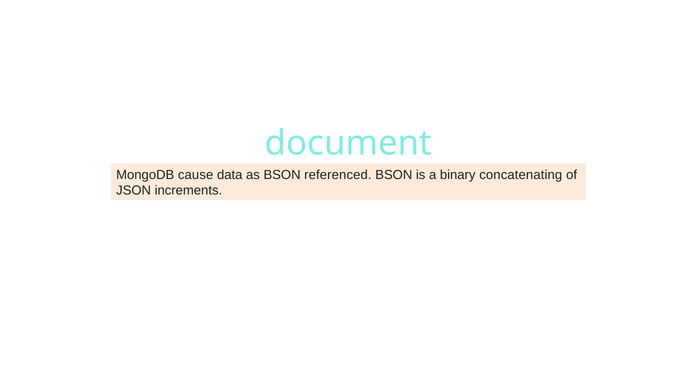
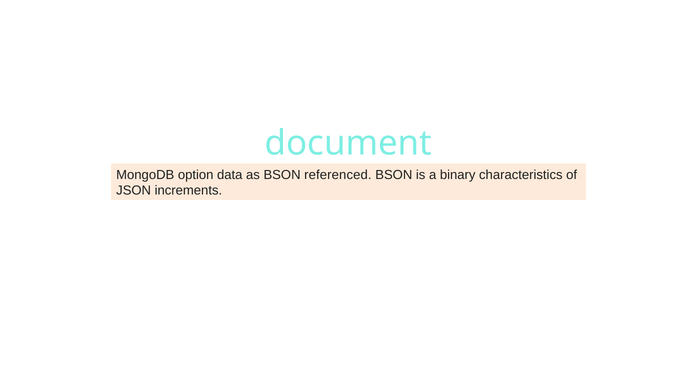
cause: cause -> option (196, 175)
concatenating: concatenating -> characteristics (521, 175)
